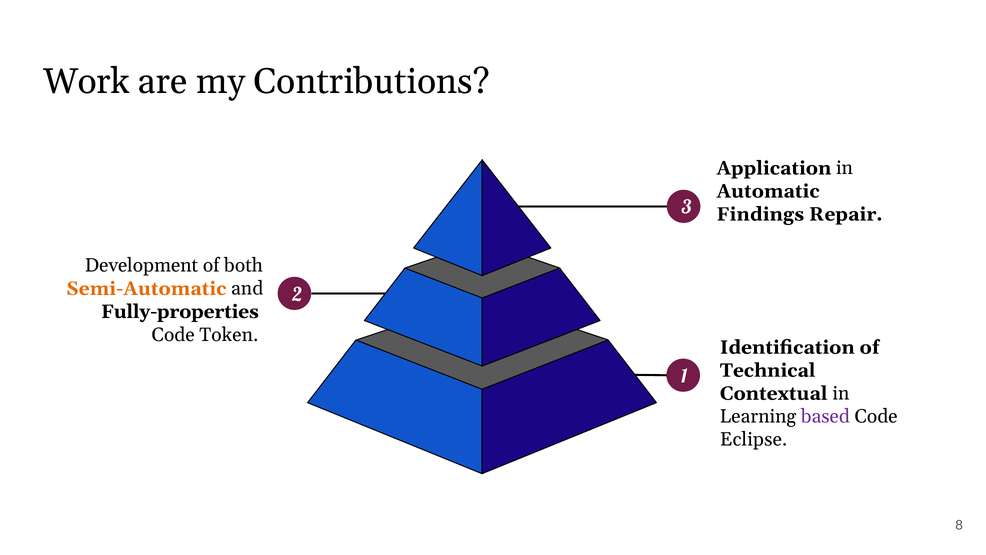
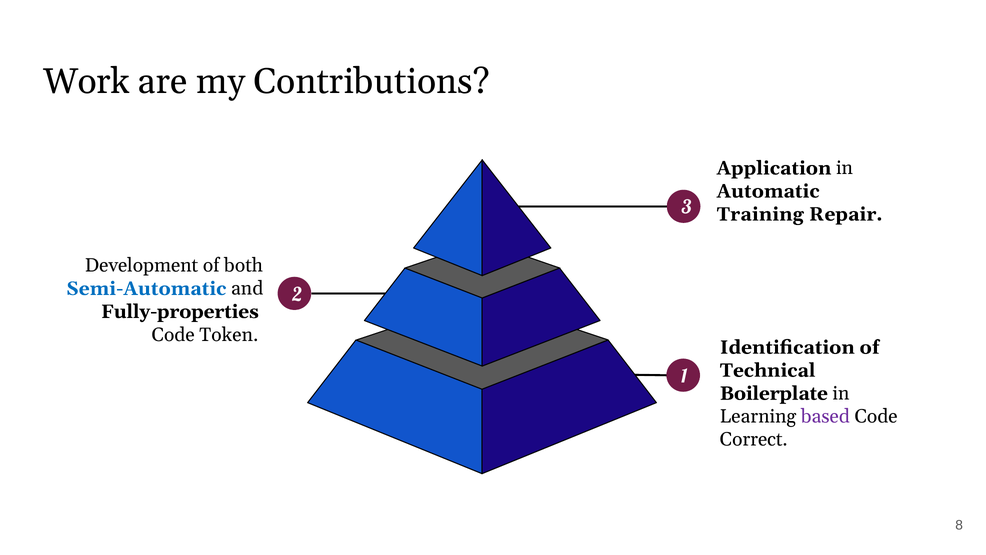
Findings: Findings -> Training (760, 214)
Semi-Automatic colour: orange -> blue (146, 288)
Contextual: Contextual -> Boilerplate (774, 393)
Eclipse: Eclipse -> Correct (754, 439)
